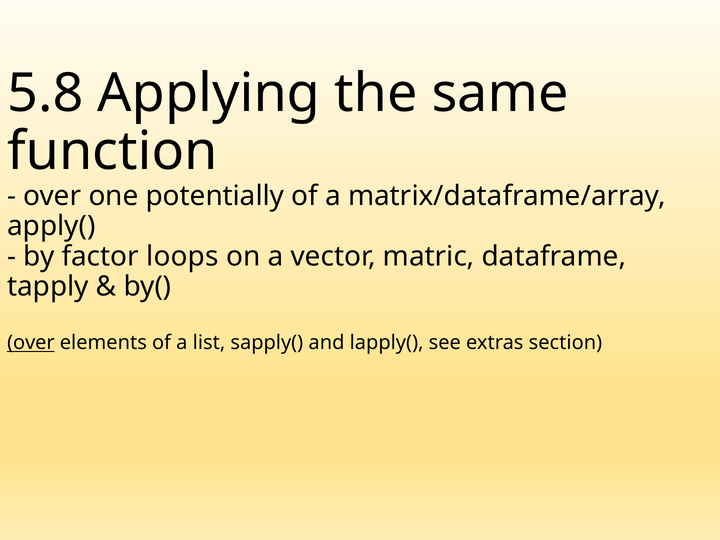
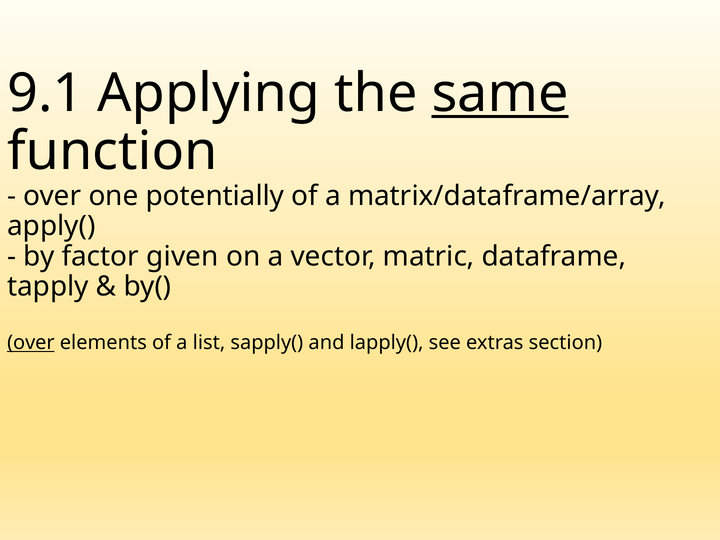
5.8: 5.8 -> 9.1 (45, 93)
same underline: none -> present (500, 93)
loops: loops -> given (182, 256)
